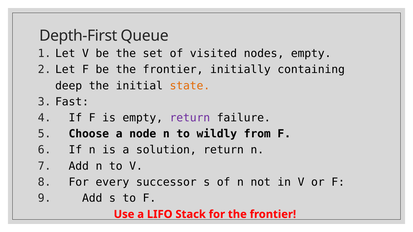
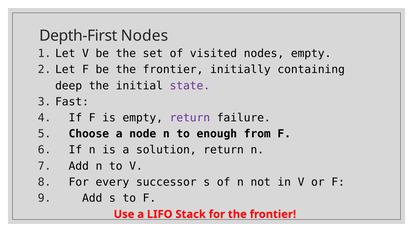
Depth-First Queue: Queue -> Nodes (144, 36)
state colour: orange -> purple (190, 86)
wildly: wildly -> enough (217, 134)
